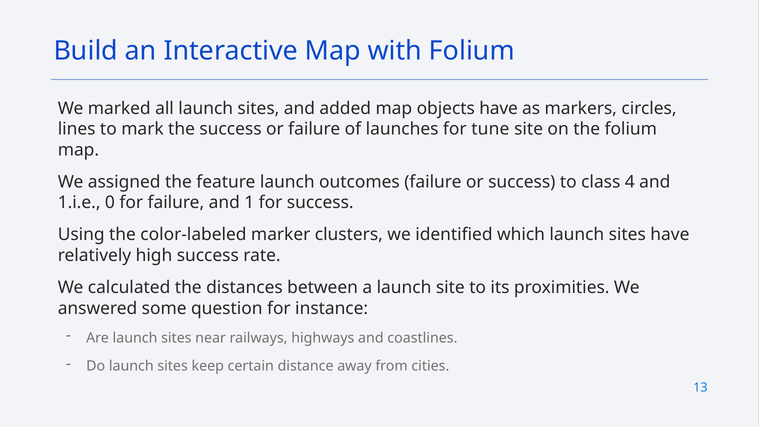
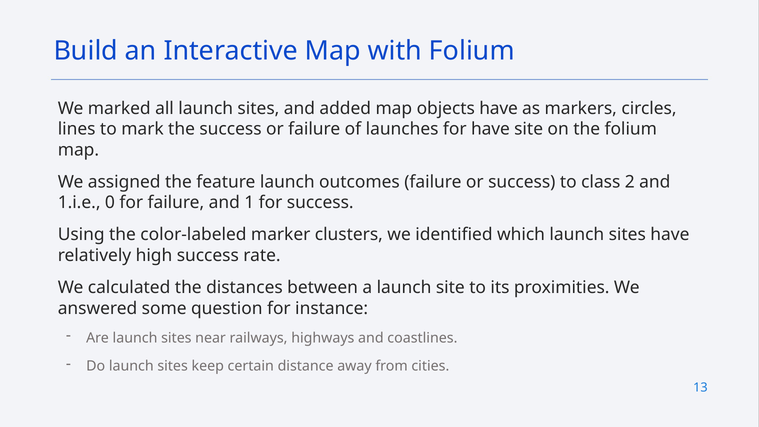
for tune: tune -> have (490, 129)
4: 4 -> 2 (630, 182)
